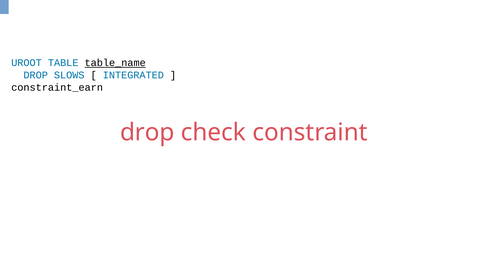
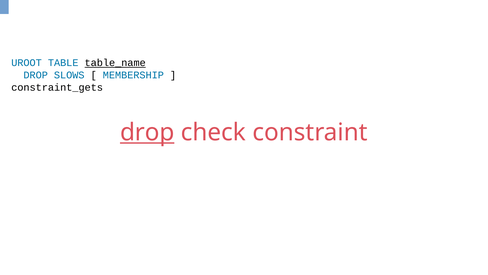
INTEGRATED: INTEGRATED -> MEMBERSHIP (133, 75)
constraint_earn: constraint_earn -> constraint_gets (57, 87)
drop underline: none -> present (147, 132)
